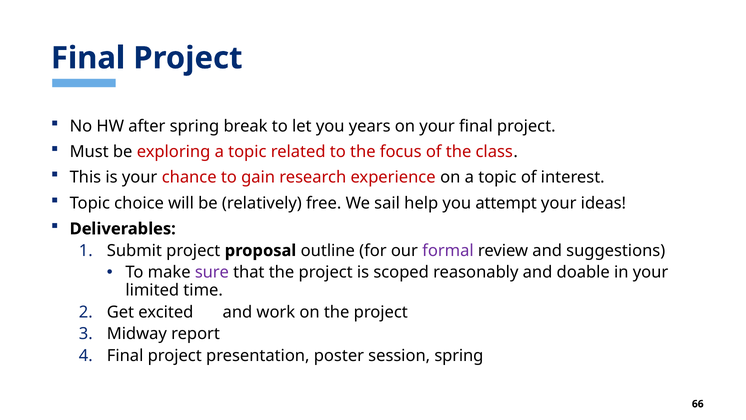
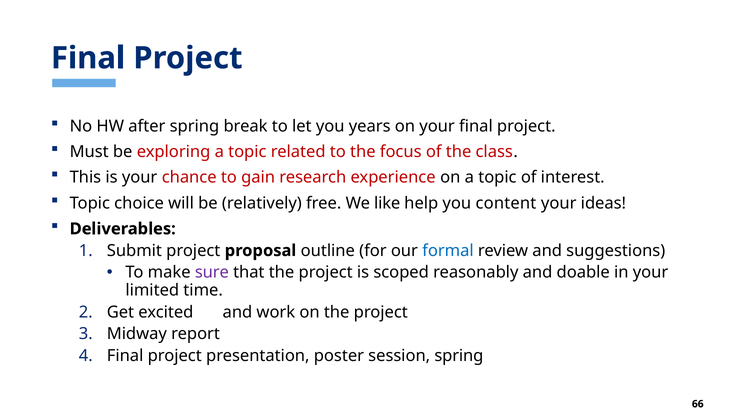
sail: sail -> like (387, 203)
attempt: attempt -> content (506, 203)
formal colour: purple -> blue (448, 250)
